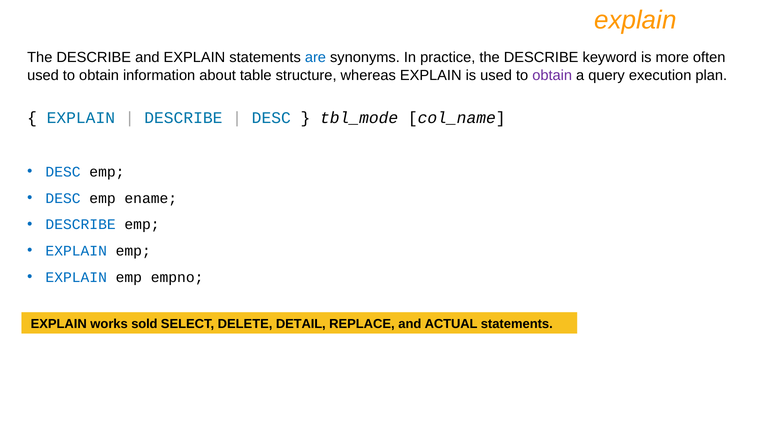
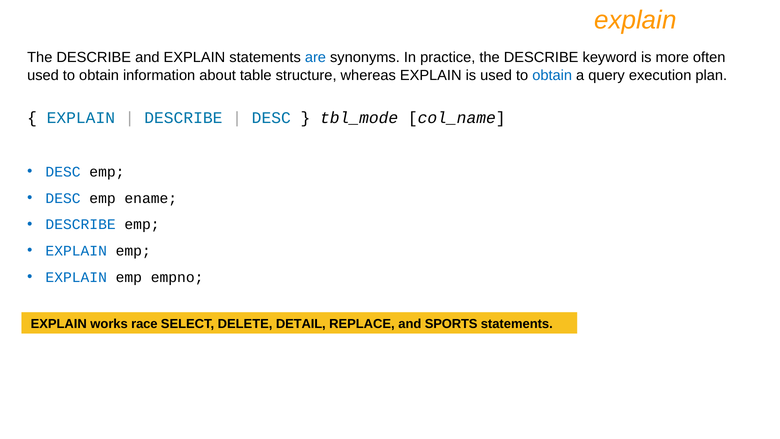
obtain colour: purple -> blue (552, 75)
sold: sold -> race (144, 324)
ACTUAL: ACTUAL -> SPORTS (451, 324)
